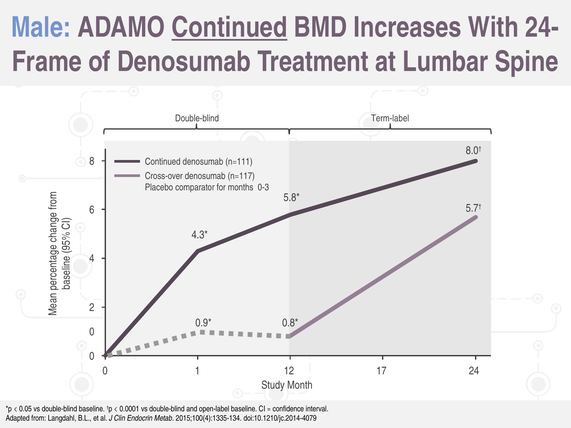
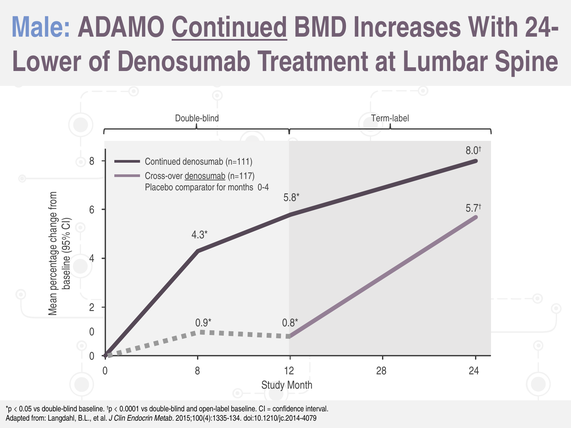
Frame: Frame -> Lower (47, 62)
denosumab underline: none -> present (205, 176)
0-3: 0-3 -> 0-4 (263, 188)
0 1: 1 -> 8 (198, 371)
17: 17 -> 28 (381, 371)
